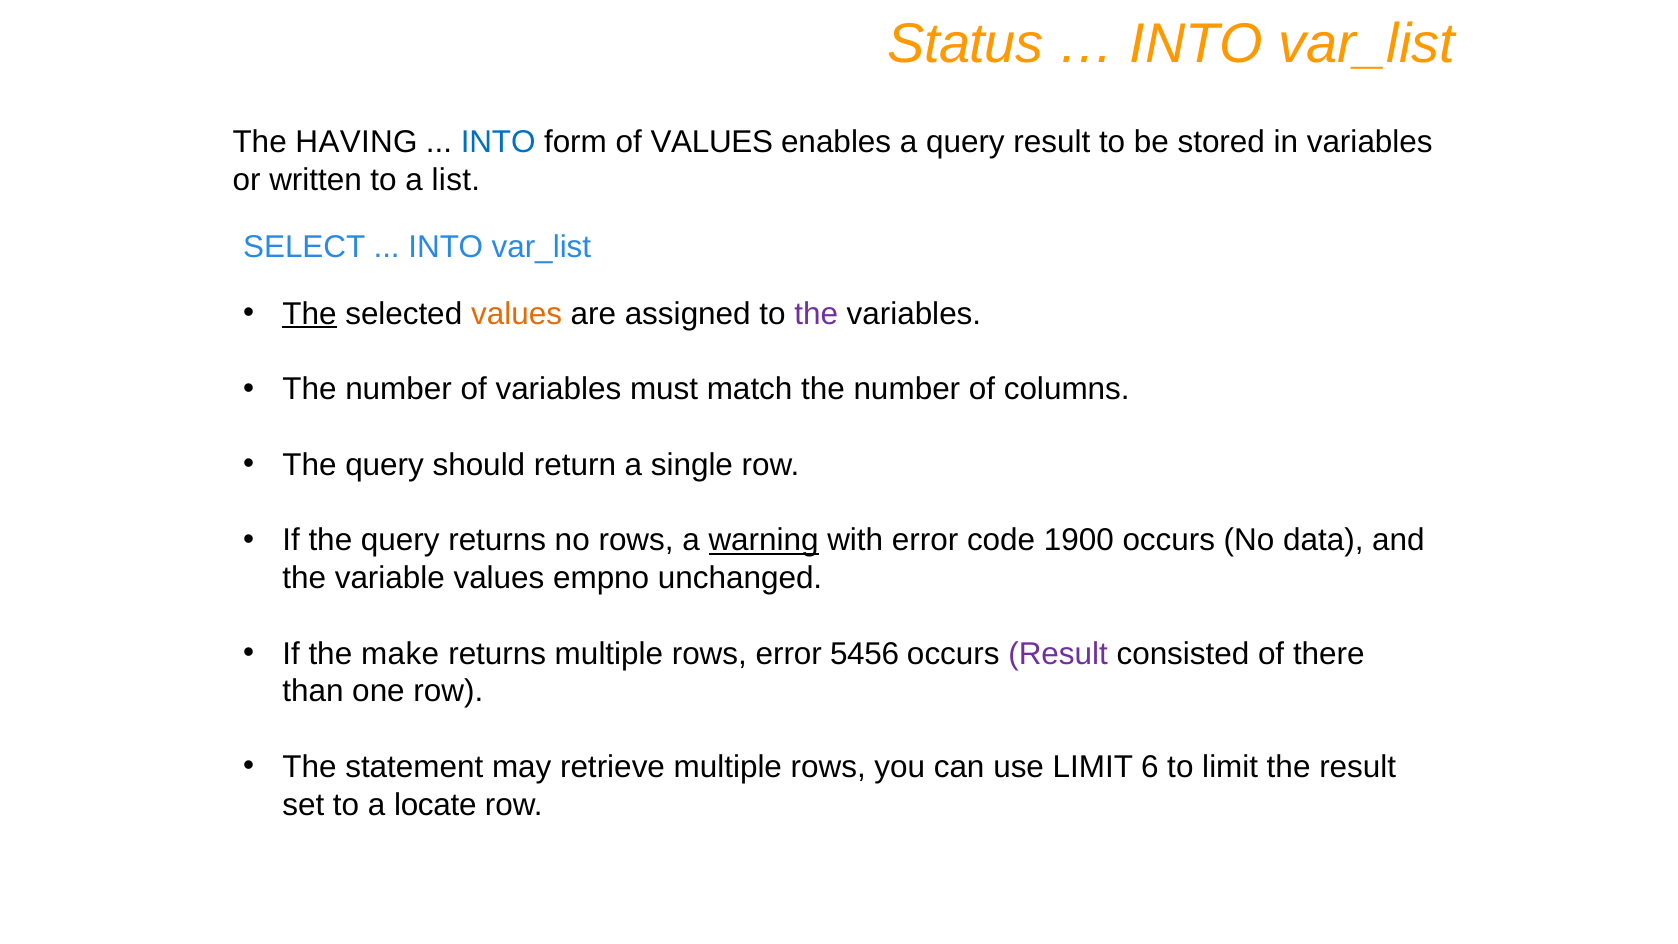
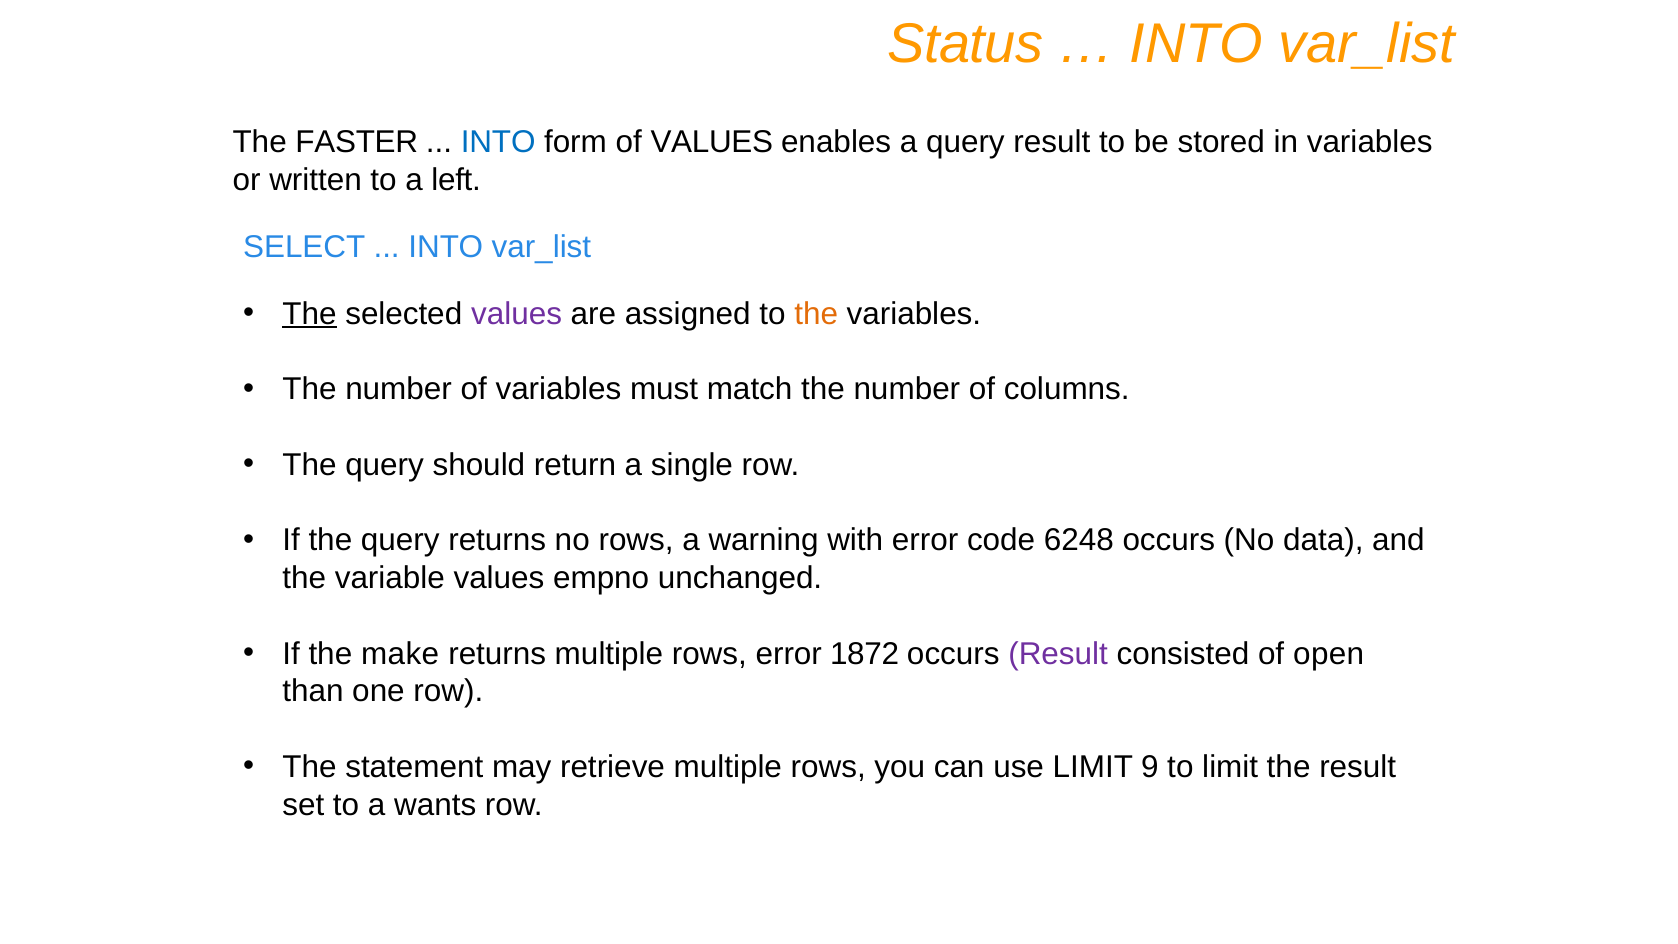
HAVING: HAVING -> FASTER (357, 143)
list: list -> left (456, 180)
values colour: orange -> purple (517, 314)
the colour: purple -> orange (816, 314)
warning underline: present -> none (764, 540)
1900: 1900 -> 6248 (1079, 540)
5456: 5456 -> 1872 (865, 654)
there: there -> open (1329, 654)
6: 6 -> 9 (1150, 767)
locate: locate -> wants (435, 805)
